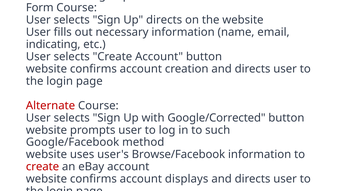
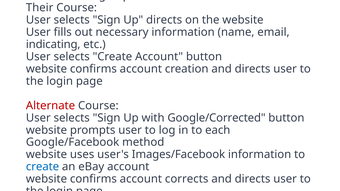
Form: Form -> Their (40, 8)
such: such -> each (218, 130)
Browse/Facebook: Browse/Facebook -> Images/Facebook (178, 155)
create colour: red -> blue (43, 167)
displays: displays -> corrects (187, 179)
